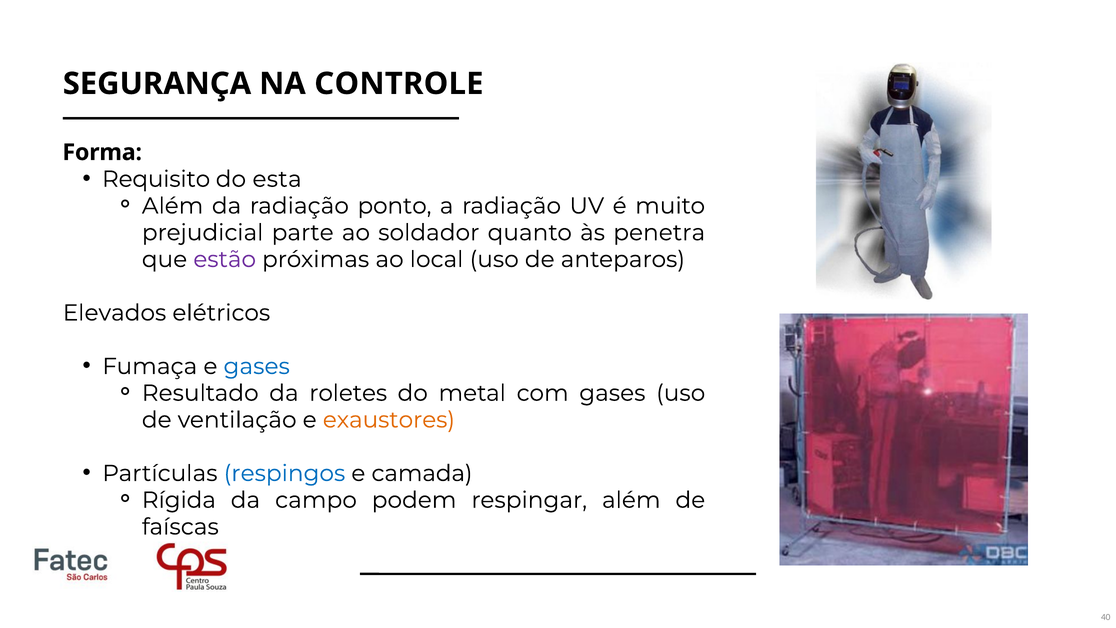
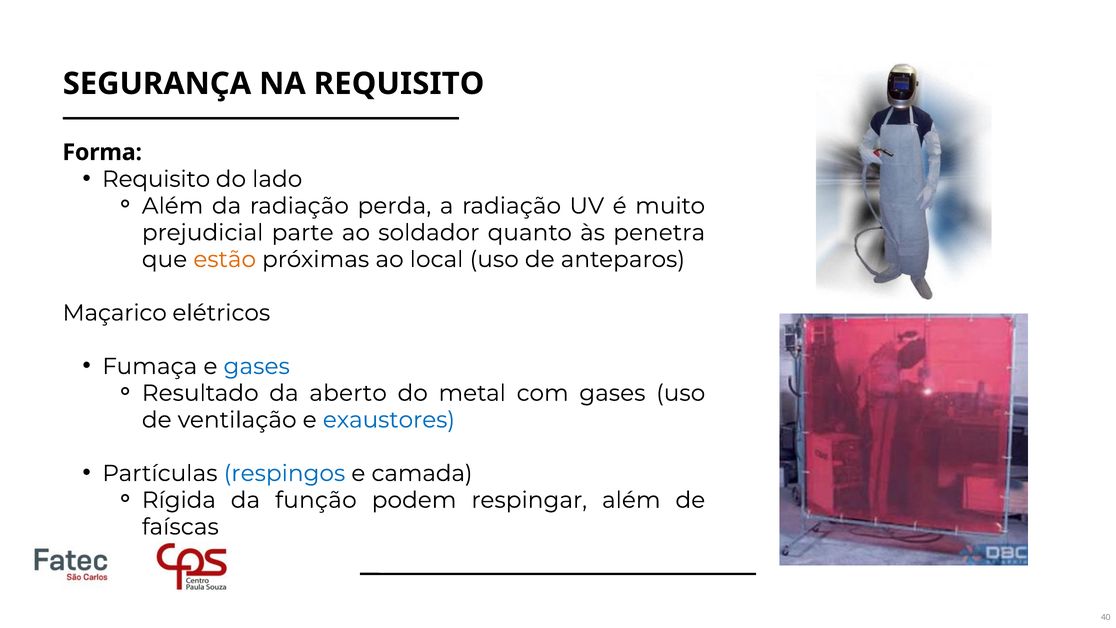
NA CONTROLE: CONTROLE -> REQUISITO (399, 84)
esta: esta -> lado (277, 179)
ponto: ponto -> perda (394, 206)
estão colour: purple -> orange (225, 259)
Elevados: Elevados -> Maçarico (115, 313)
roletes: roletes -> aberto (348, 393)
exaustores colour: orange -> blue (389, 420)
campo: campo -> função (316, 500)
